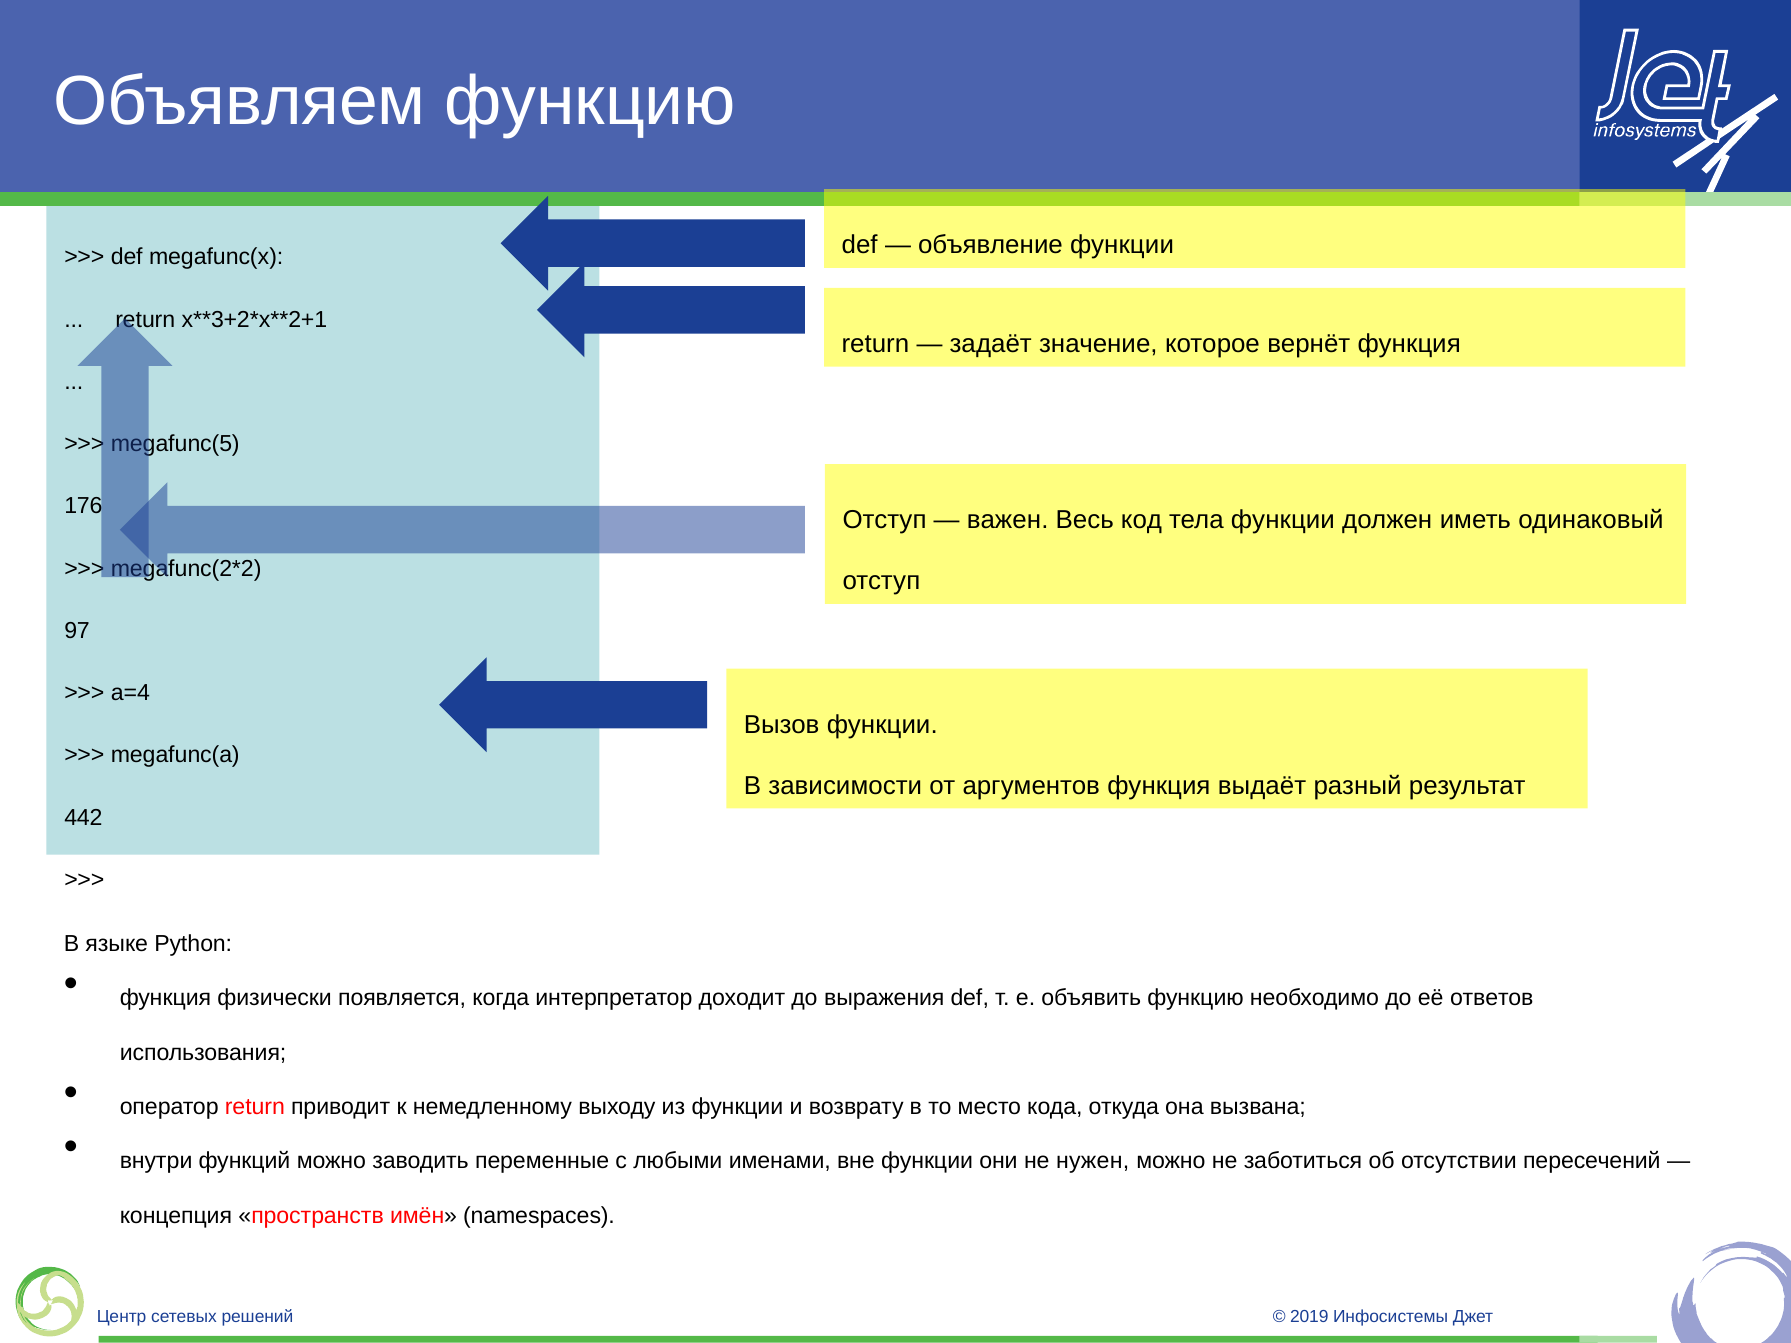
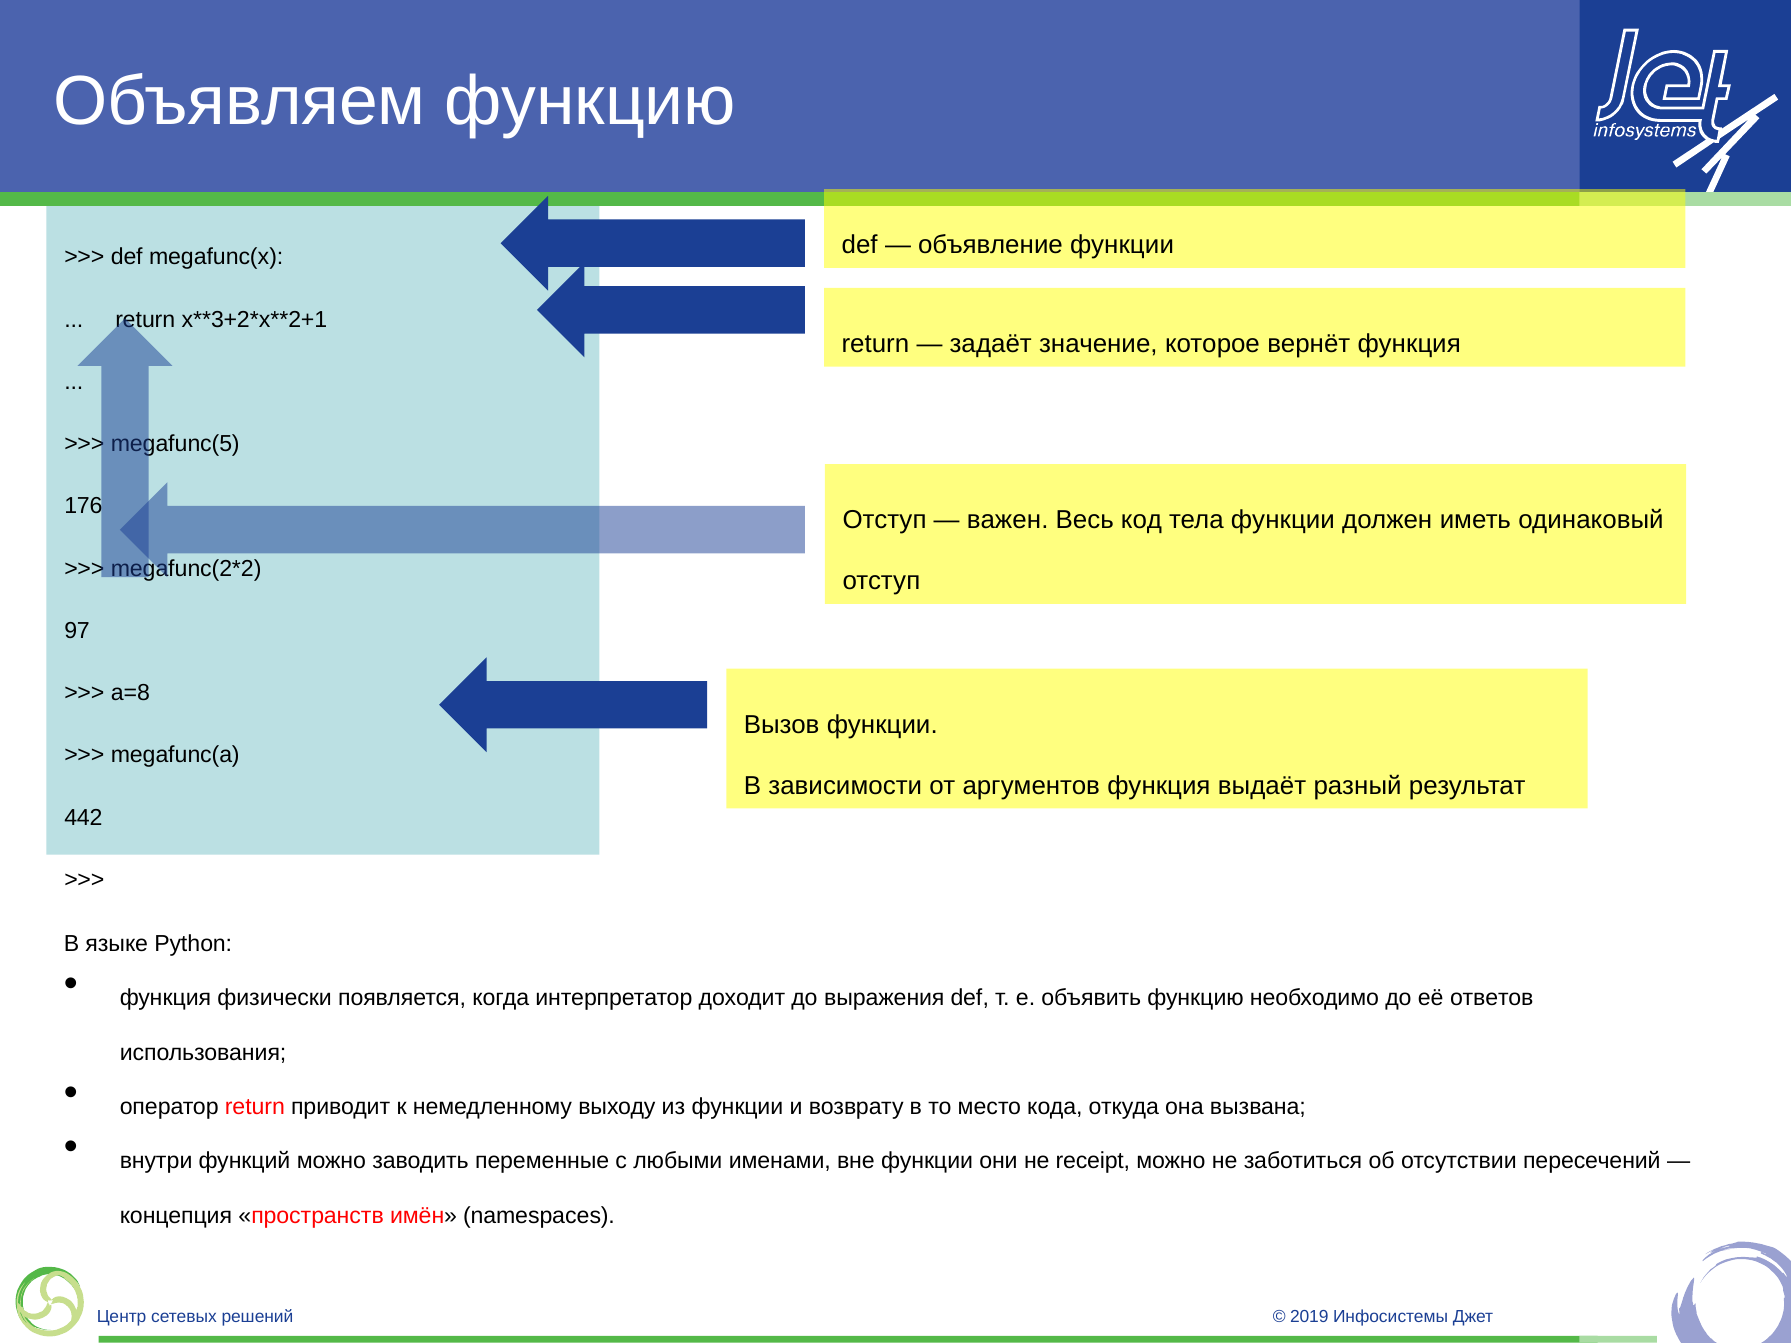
a=4: a=4 -> a=8 (130, 693)
нужен: нужен -> receipt (1093, 1161)
